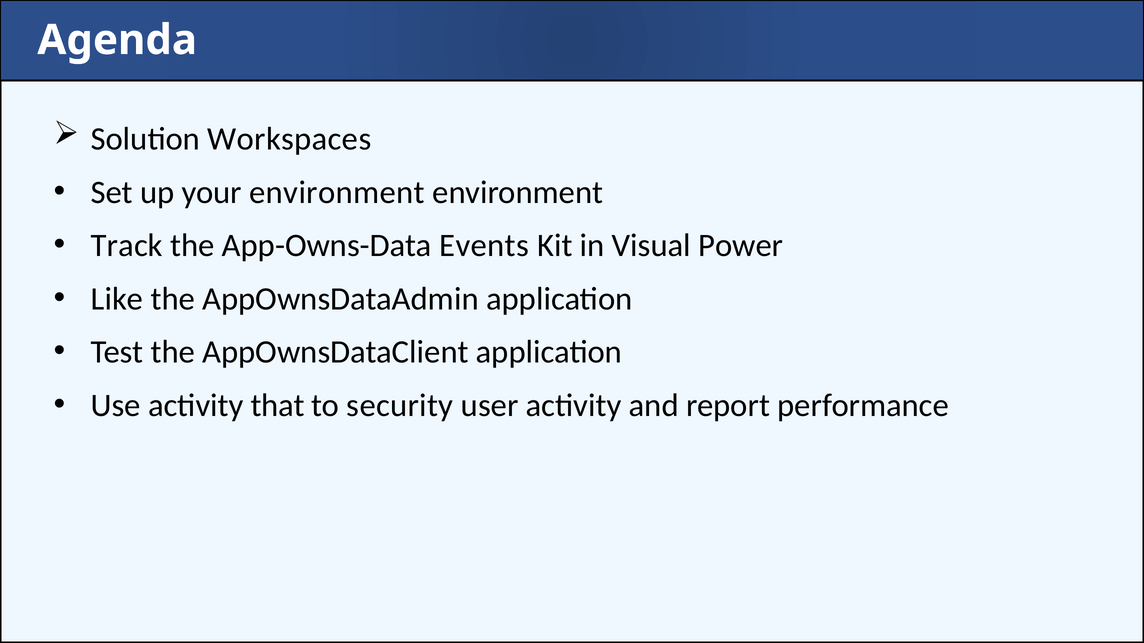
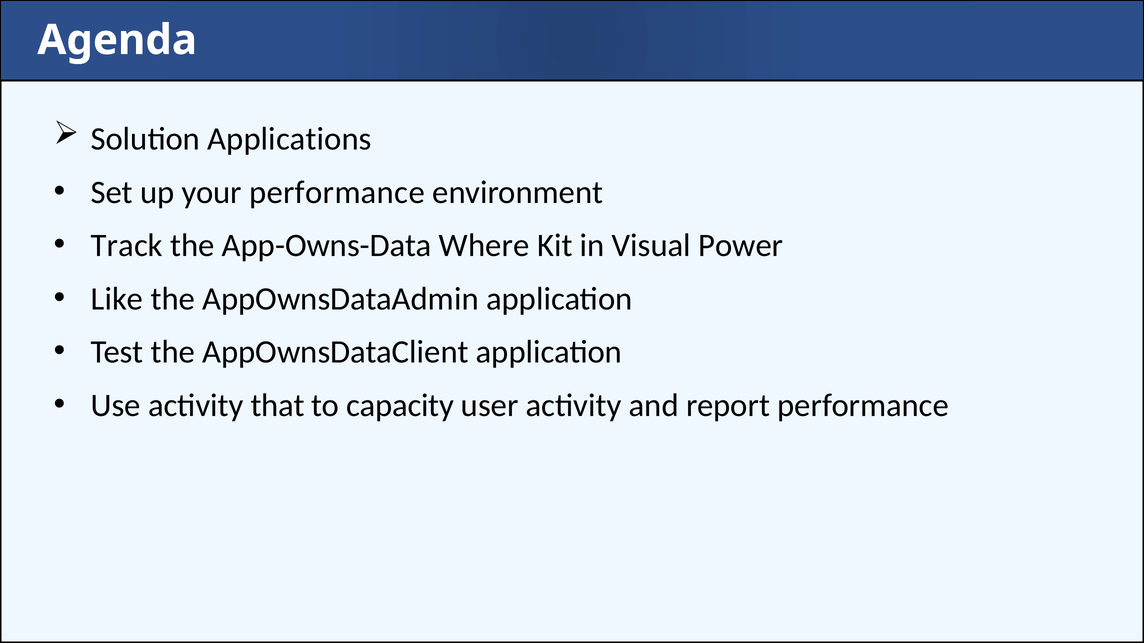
Workspaces: Workspaces -> Applications (290, 139)
your environment: environment -> performance (337, 192)
Events: Events -> Where (484, 246)
security: security -> capacity (400, 405)
